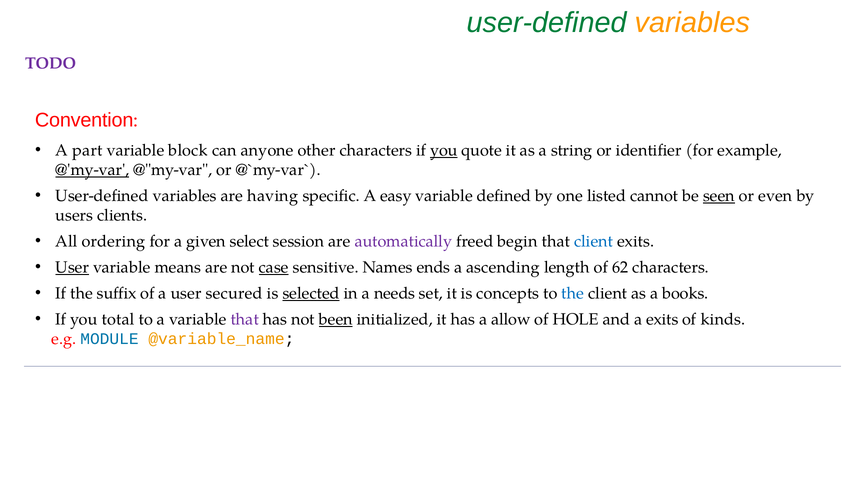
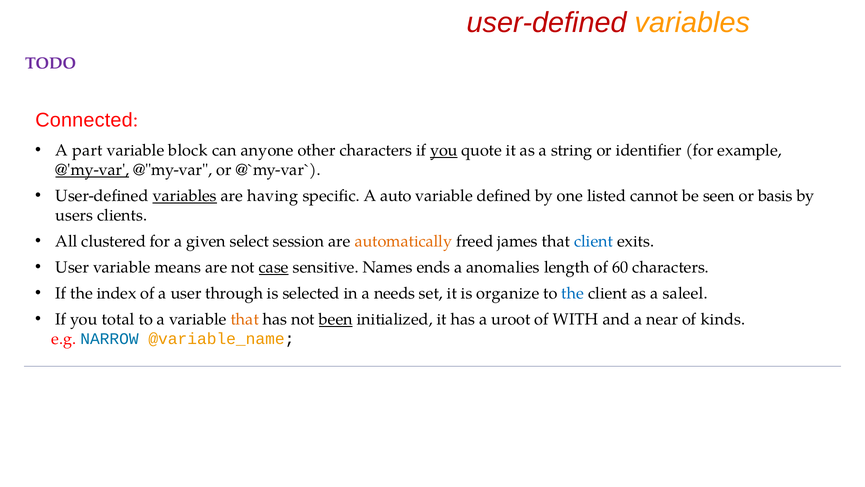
user-defined colour: green -> red (547, 23)
Convention: Convention -> Connected (84, 120)
variables underline: none -> present (185, 196)
easy: easy -> auto (396, 196)
seen underline: present -> none (719, 196)
even: even -> basis (775, 196)
ordering: ordering -> clustered (114, 241)
automatically colour: purple -> orange (403, 241)
begin: begin -> james (518, 241)
User underline: present -> none (72, 267)
ascending: ascending -> anomalies (503, 267)
62: 62 -> 60 (620, 267)
suffix: suffix -> index (117, 293)
secured: secured -> through (234, 293)
selected underline: present -> none (311, 293)
concepts: concepts -> organize (508, 293)
books: books -> saleel (685, 293)
that colour: purple -> orange (245, 319)
allow: allow -> uroot (511, 319)
HOLE: HOLE -> WITH (576, 319)
a exits: exits -> near (662, 319)
MODULE: MODULE -> NARROW (109, 338)
